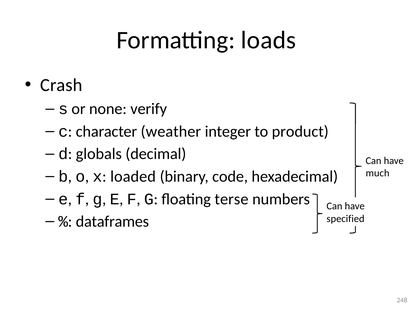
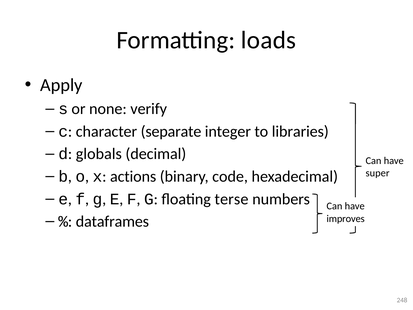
Crash: Crash -> Apply (61, 85)
weather: weather -> separate (171, 131)
product: product -> libraries (300, 131)
loaded: loaded -> actions (133, 176)
much: much -> super (378, 173)
specified: specified -> improves (346, 218)
